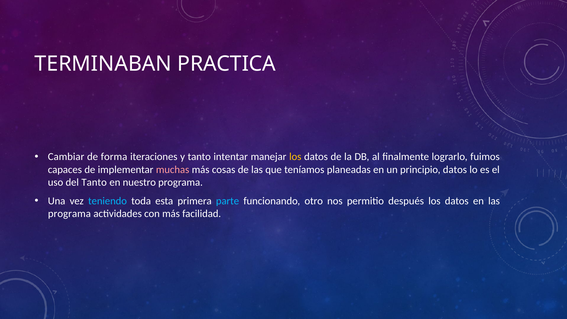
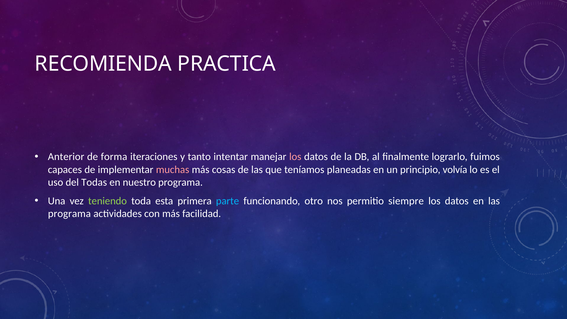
TERMINABAN: TERMINABAN -> RECOMIENDA (103, 64)
Cambiar: Cambiar -> Anterior (66, 157)
los colour: yellow -> pink (295, 157)
principio datos: datos -> volvía (455, 170)
del Tanto: Tanto -> Todas (94, 182)
teniendo colour: light blue -> light green (108, 201)
después: después -> siempre (406, 201)
